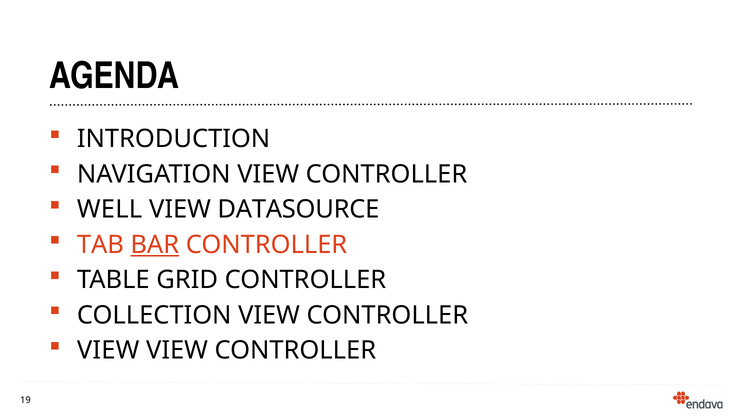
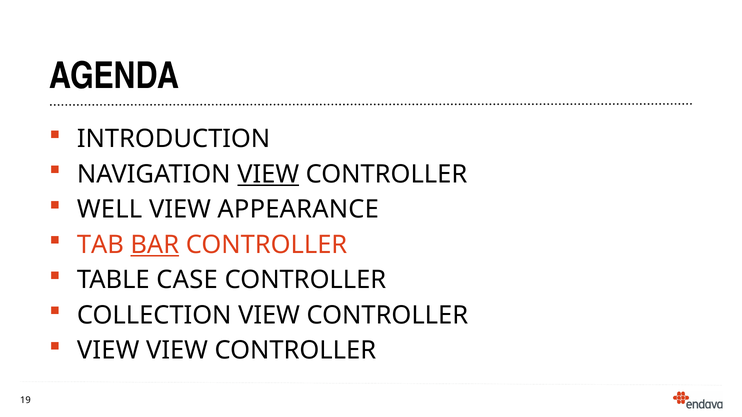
VIEW underline: none -> present (268, 174)
DATASOURCE: DATASOURCE -> APPEARANCE (298, 210)
GRID: GRID -> CASE (187, 280)
